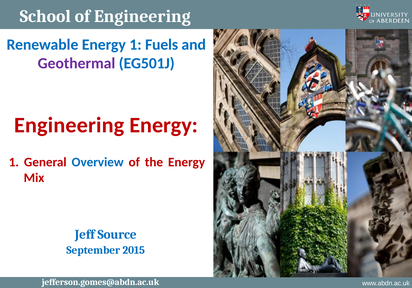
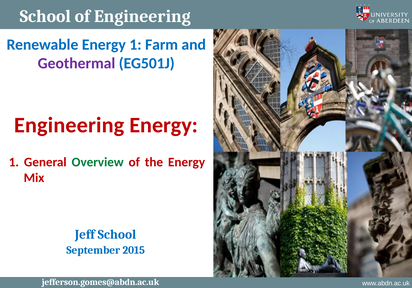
Fuels: Fuels -> Farm (162, 45)
Overview colour: blue -> green (98, 162)
Jeff Source: Source -> School (117, 235)
